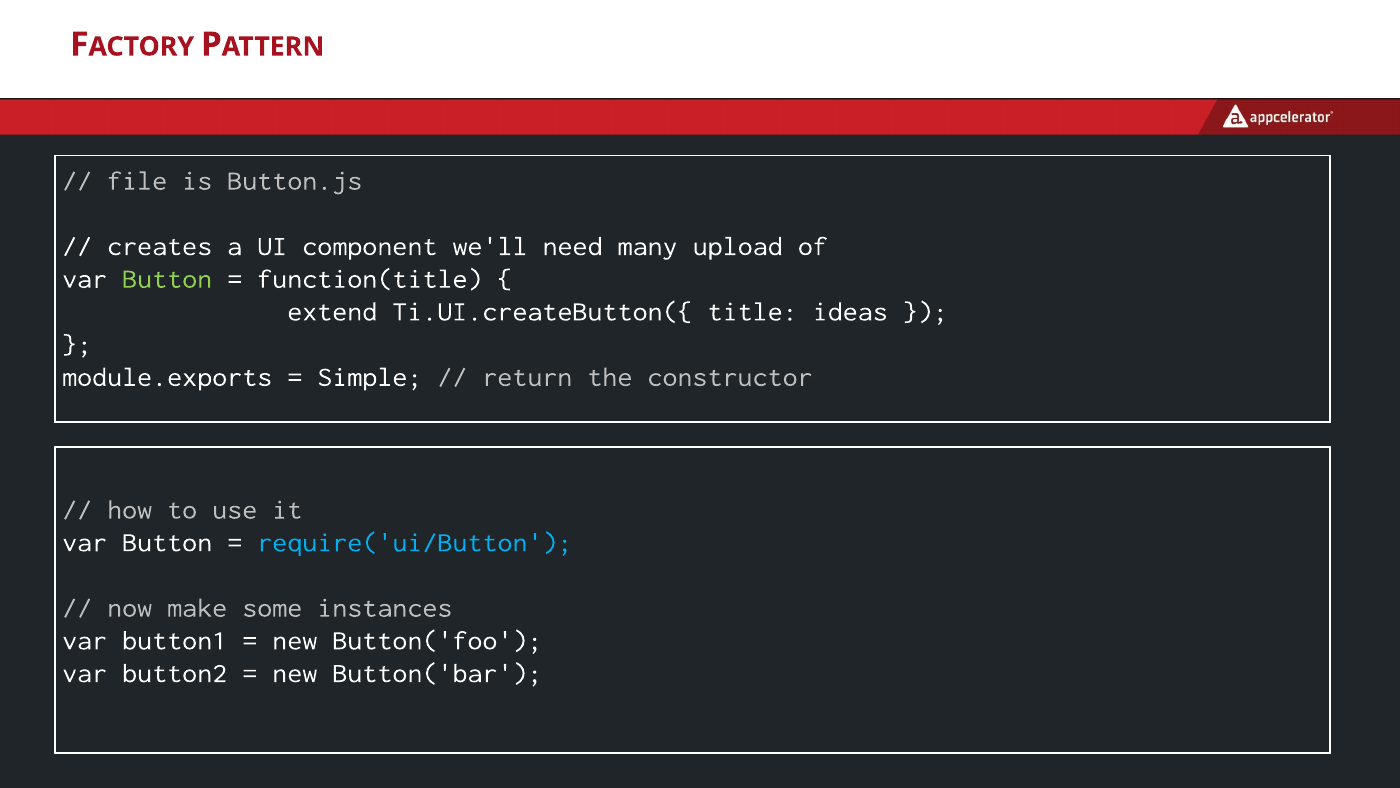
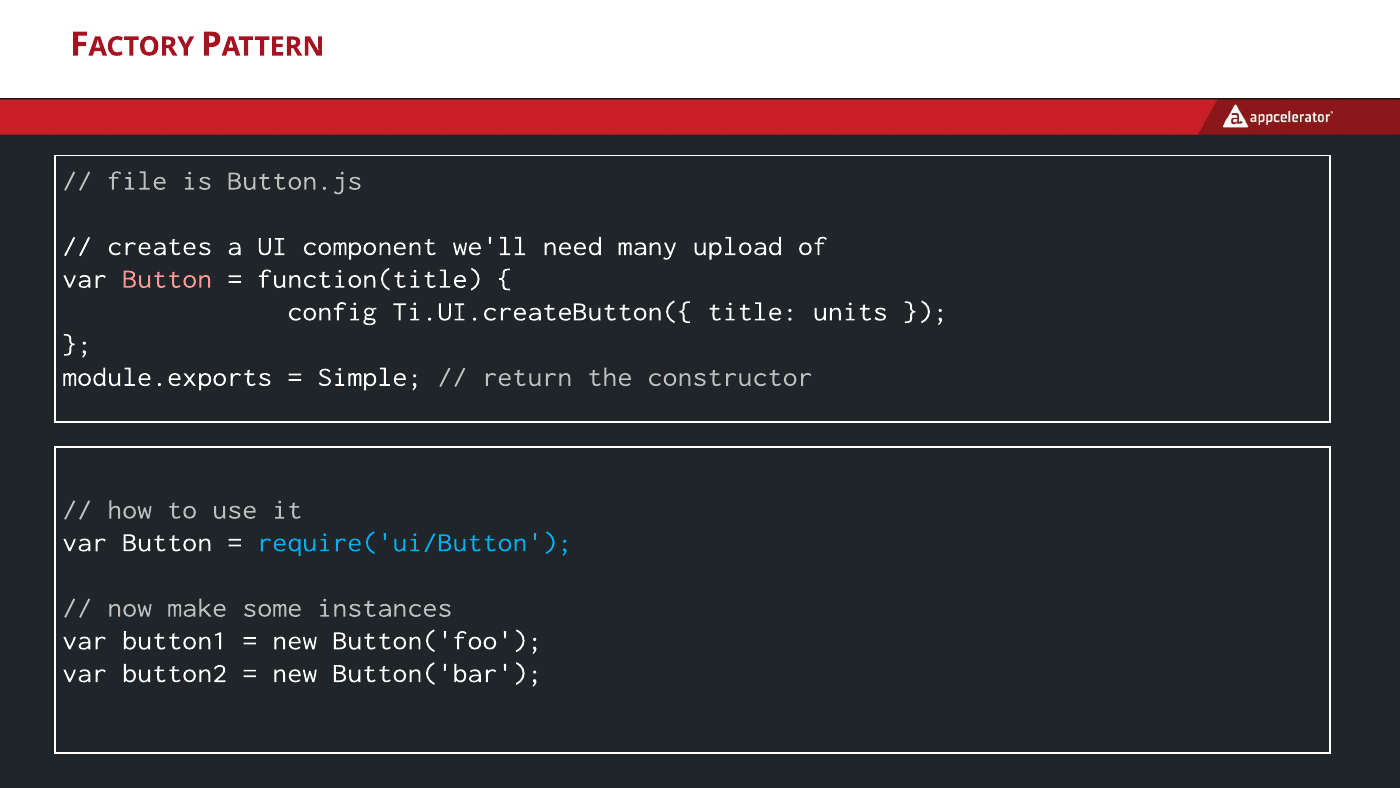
Button colour: light green -> pink (167, 279)
extend: extend -> config (332, 311)
ideas: ideas -> units (850, 311)
